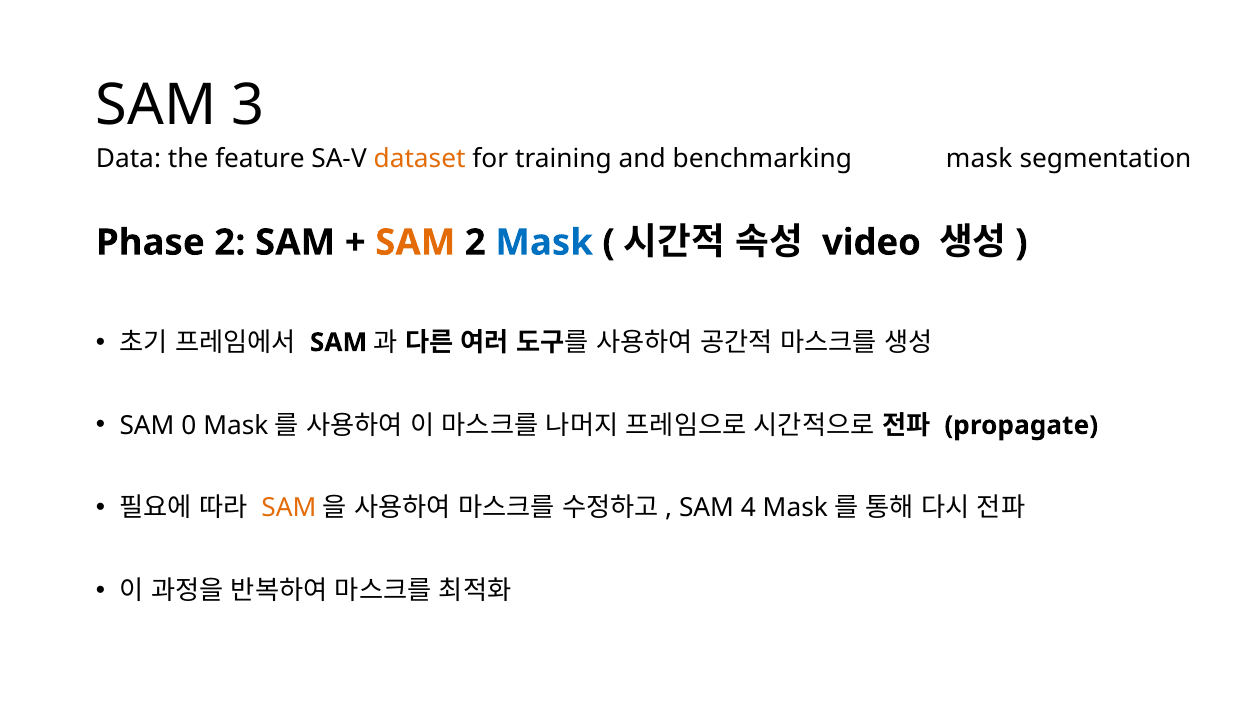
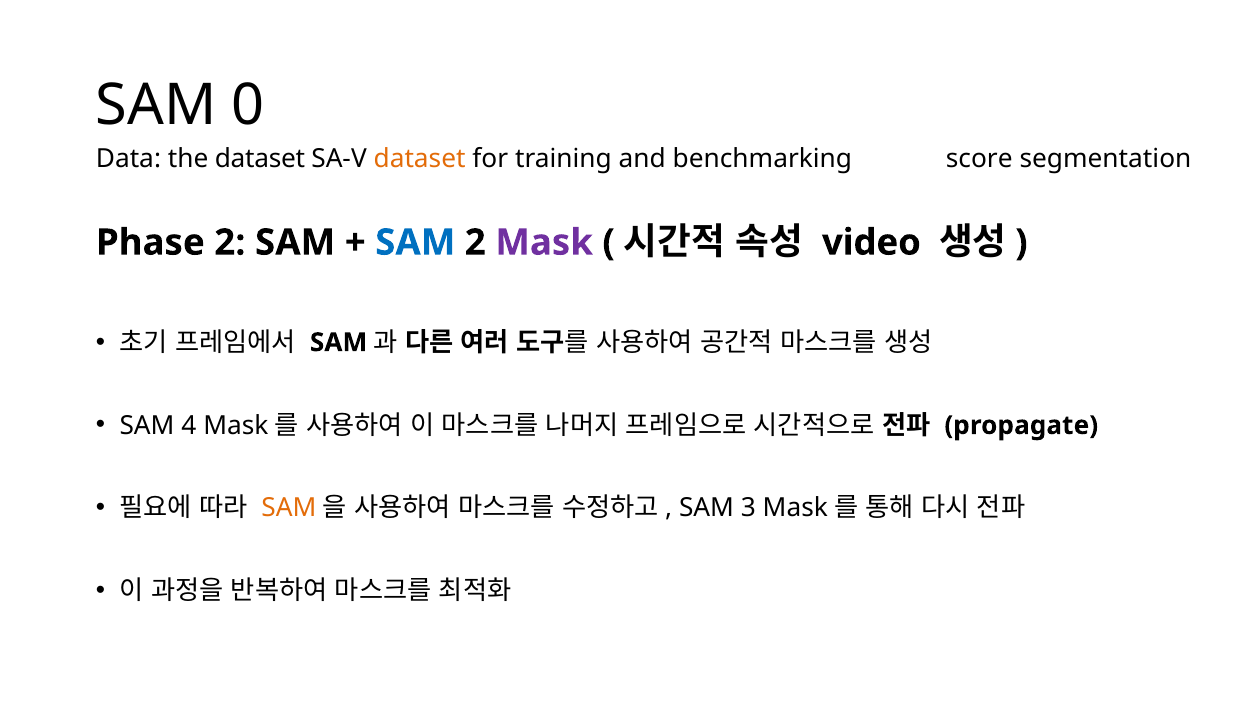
3: 3 -> 0 (248, 106)
the feature: feature -> dataset (260, 159)
benchmarking mask: mask -> score (979, 159)
SAM colour: orange -> blue (415, 243)
Mask colour: blue -> purple (544, 243)
0: 0 -> 4 (189, 425)
4: 4 -> 3 (748, 508)
